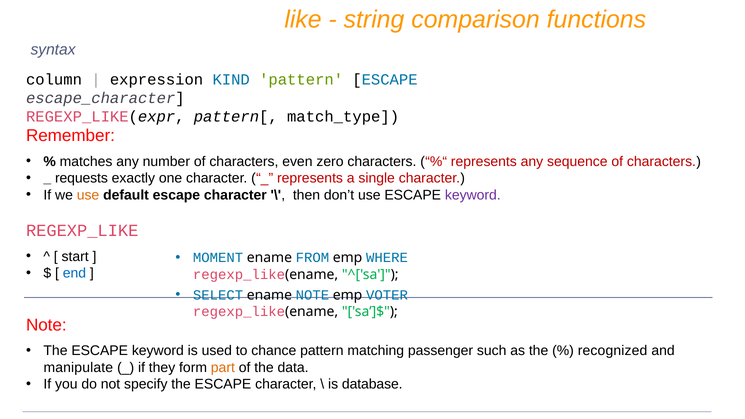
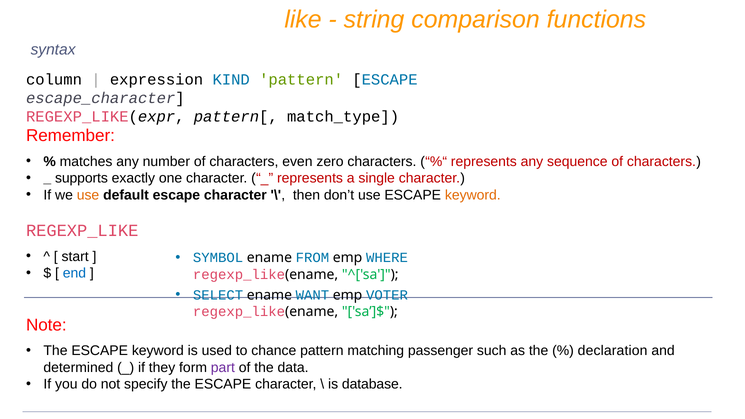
requests: requests -> supports (81, 178)
keyword colour: purple -> orange (473, 195)
MOMENT: MOMENT -> SYMBOL (218, 258)
ename NOTE: NOTE -> WANT (312, 295)
recognized: recognized -> declaration (613, 351)
manipulate: manipulate -> determined (78, 368)
part colour: orange -> purple (223, 368)
